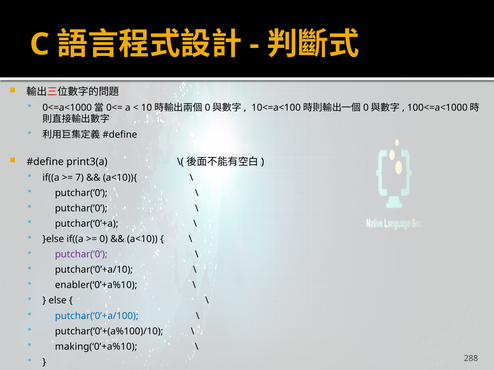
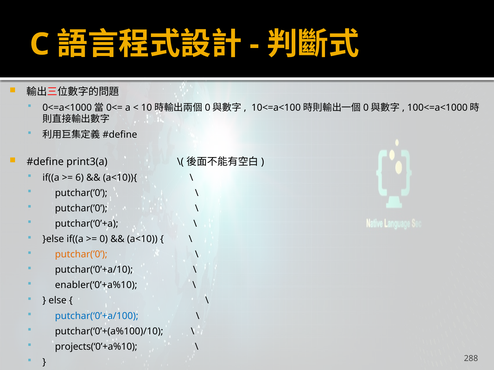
7: 7 -> 6 (80, 178)
putchar(’0 colour: purple -> orange (81, 255)
making(‘0’+a%10: making(‘0’+a%10 -> projects(‘0’+a%10 (96, 347)
